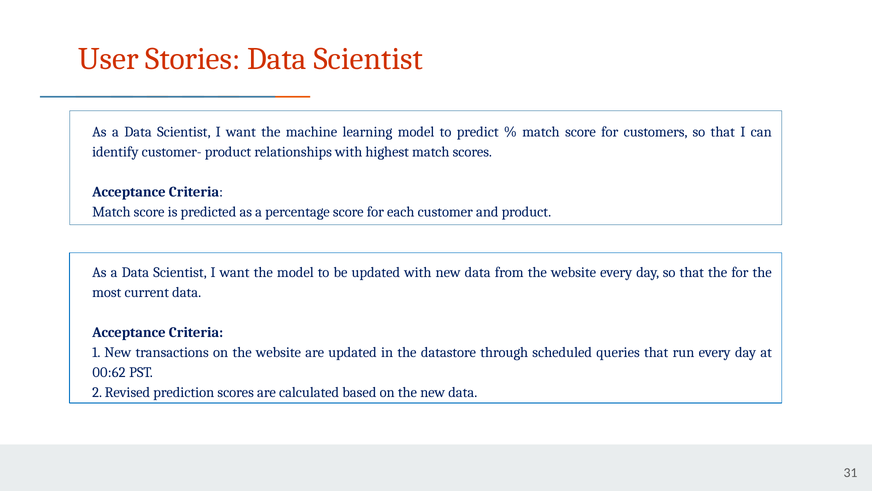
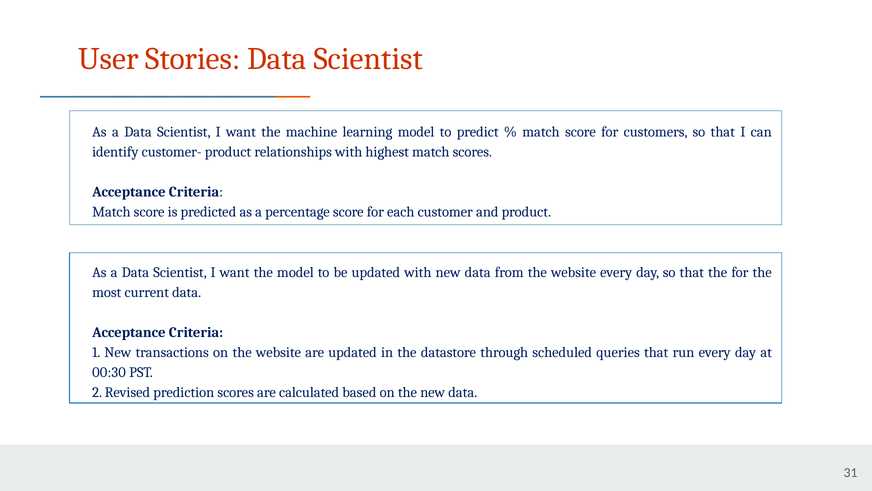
00:62: 00:62 -> 00:30 (109, 372)
